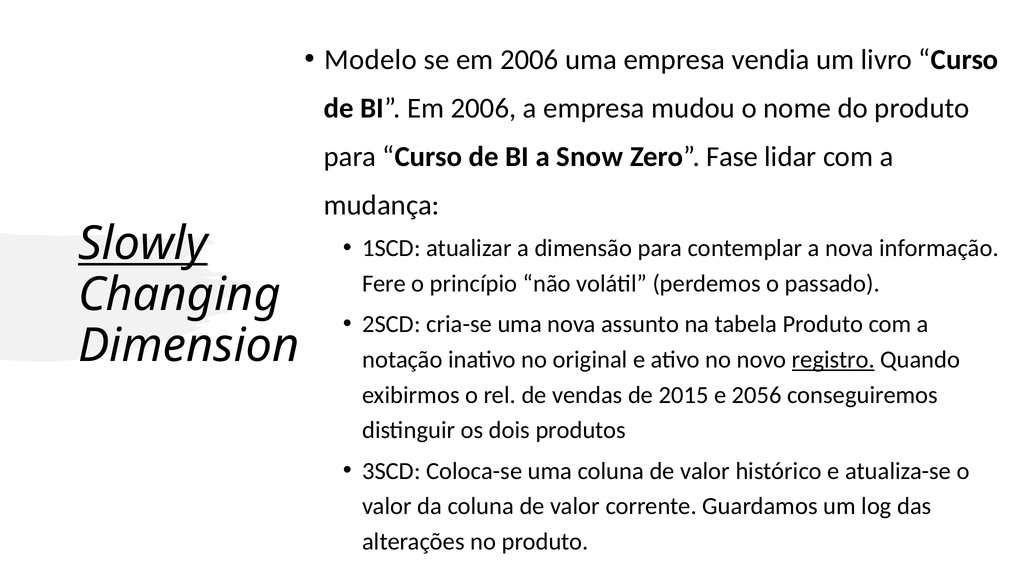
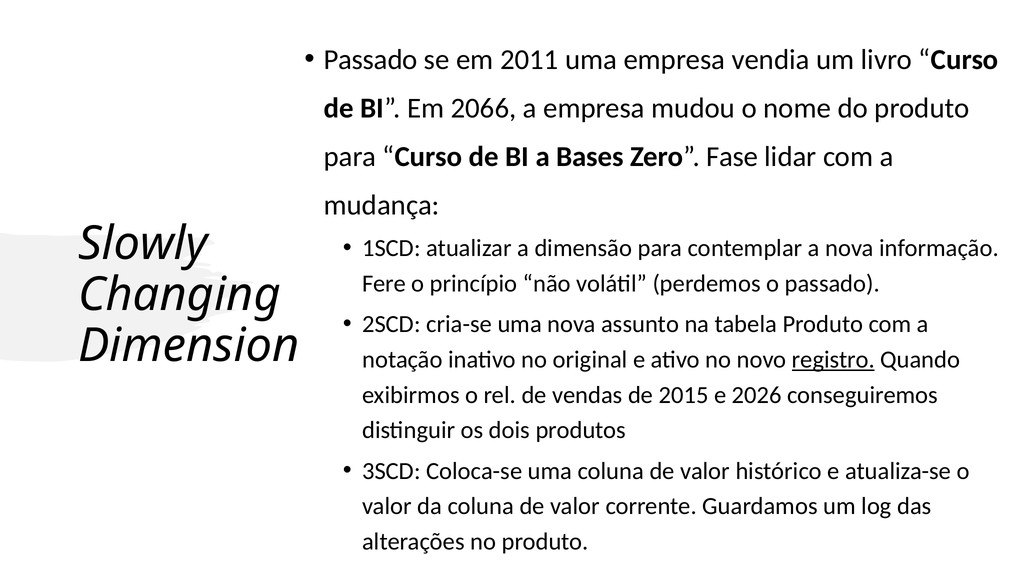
Modelo: Modelo -> Passado (371, 60)
se em 2006: 2006 -> 2011 (529, 60)
BI Em 2006: 2006 -> 2066 (483, 108)
Snow: Snow -> Bases (590, 157)
Slowly underline: present -> none (143, 244)
2056: 2056 -> 2026 (757, 395)
